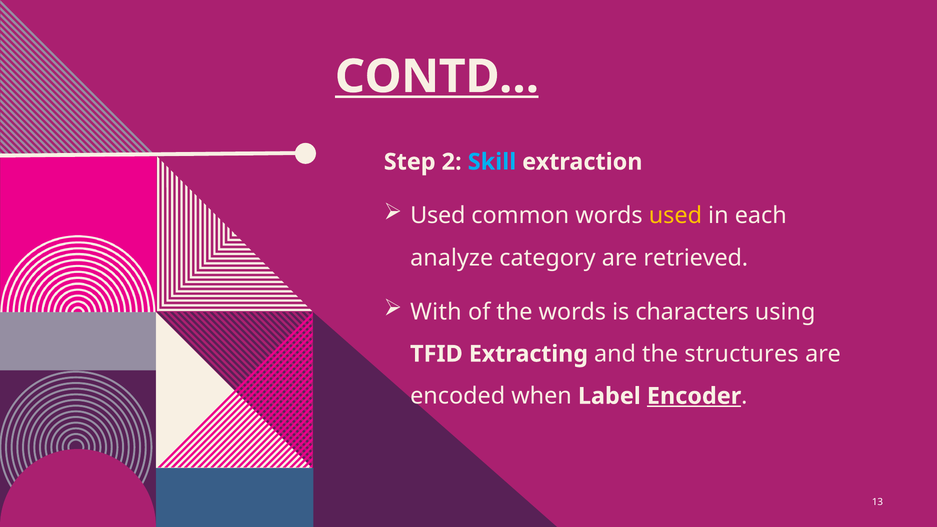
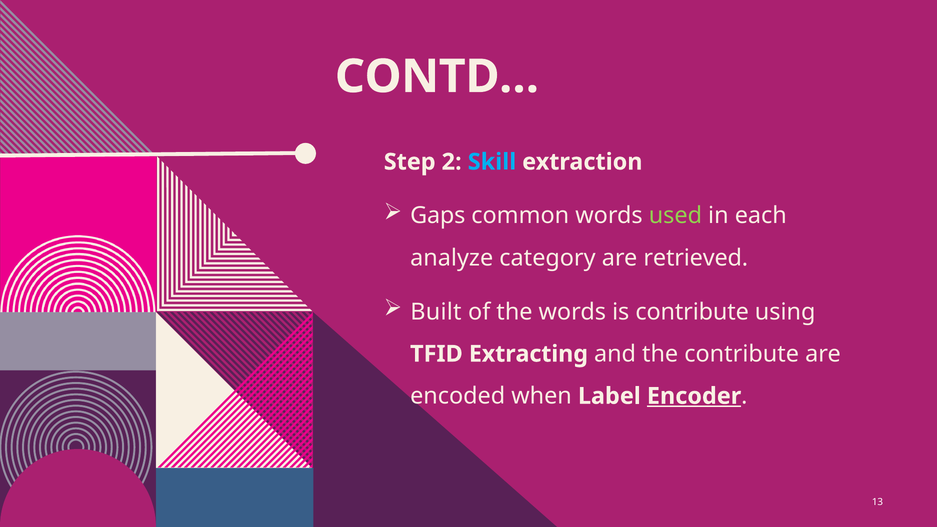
CONTD… underline: present -> none (437, 77)
Used: Used -> Gaps (438, 216)
used colour: yellow -> light green (675, 216)
With: With -> Built (436, 312)
is characters: characters -> contribute (692, 312)
the structures: structures -> contribute (742, 354)
